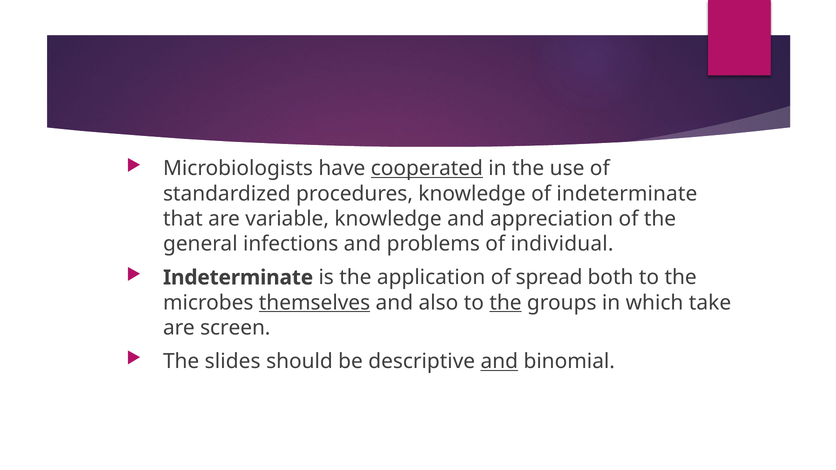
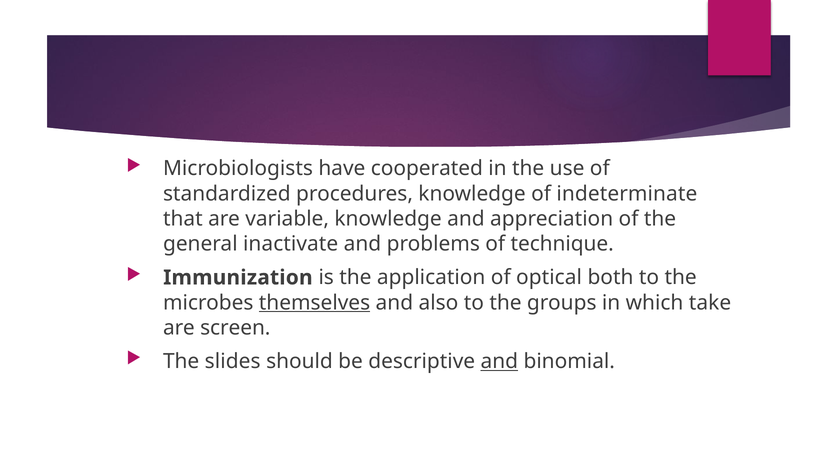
cooperated underline: present -> none (427, 169)
infections: infections -> inactivate (291, 244)
individual: individual -> technique (562, 244)
Indeterminate: Indeterminate -> Immunization (238, 278)
spread: spread -> optical (549, 278)
the underline: present -> none (506, 303)
